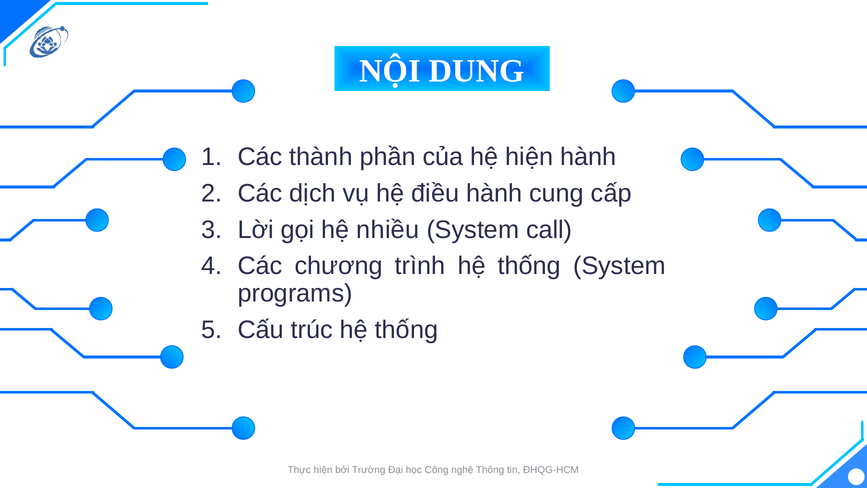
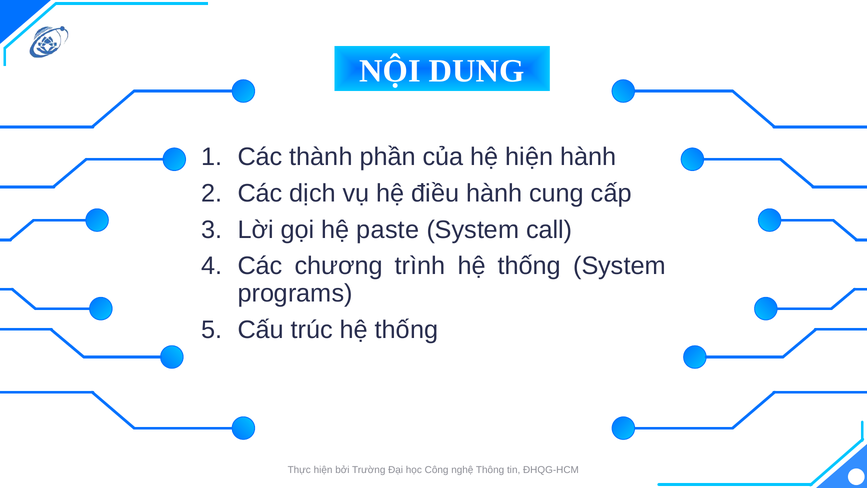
nhiều: nhiều -> paste (388, 230)
